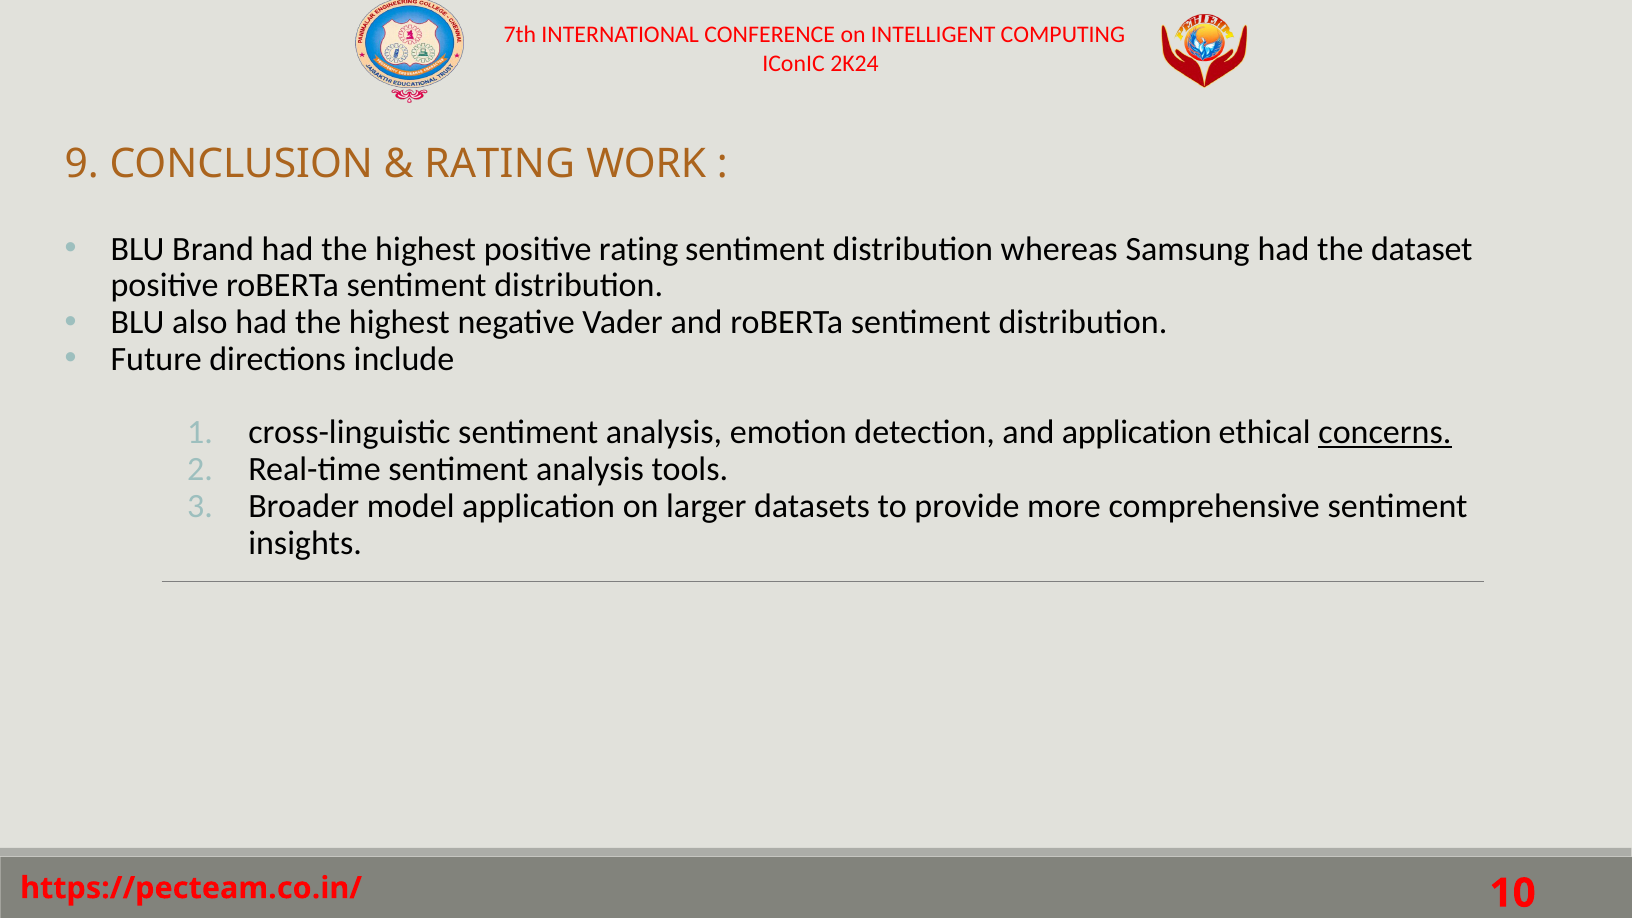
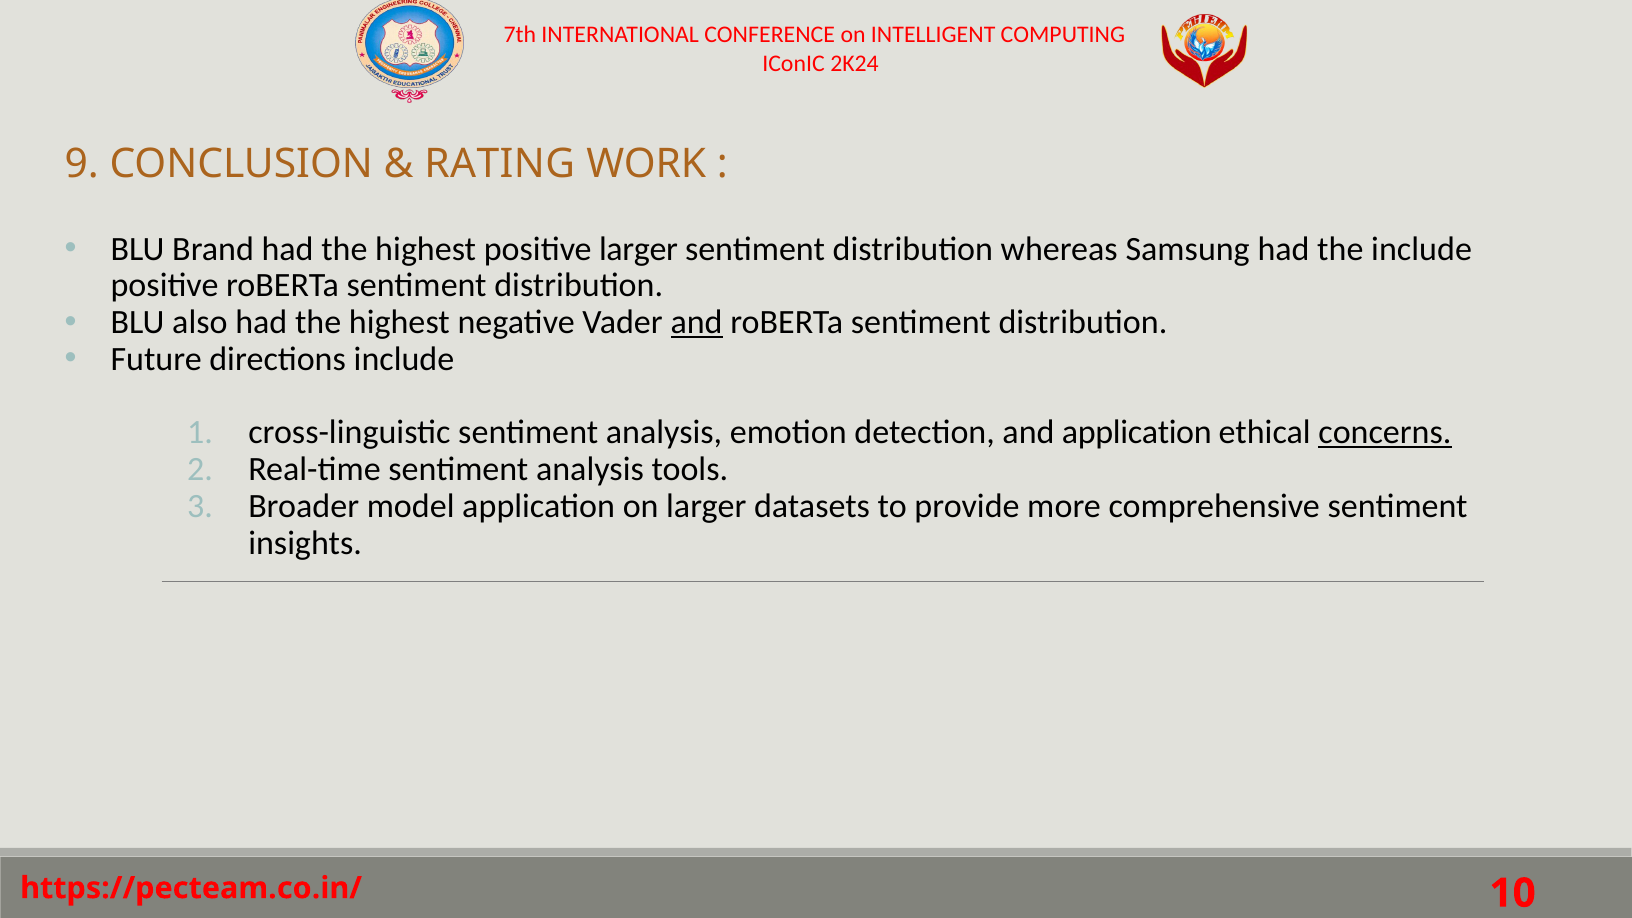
positive rating: rating -> larger (639, 249)
the dataset: dataset -> include (1422, 249)
and underline: none -> present (697, 322)
